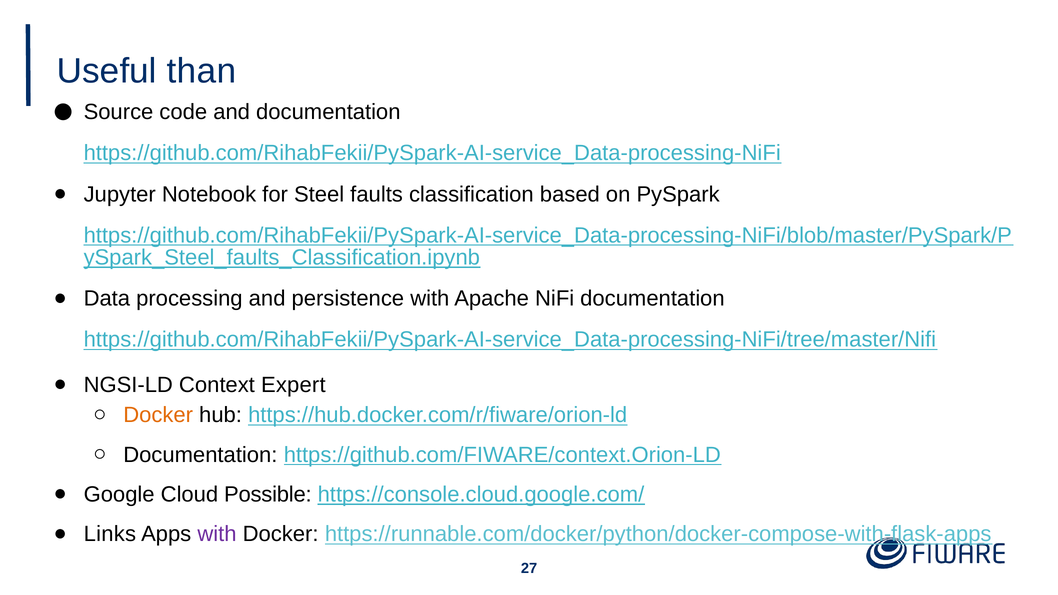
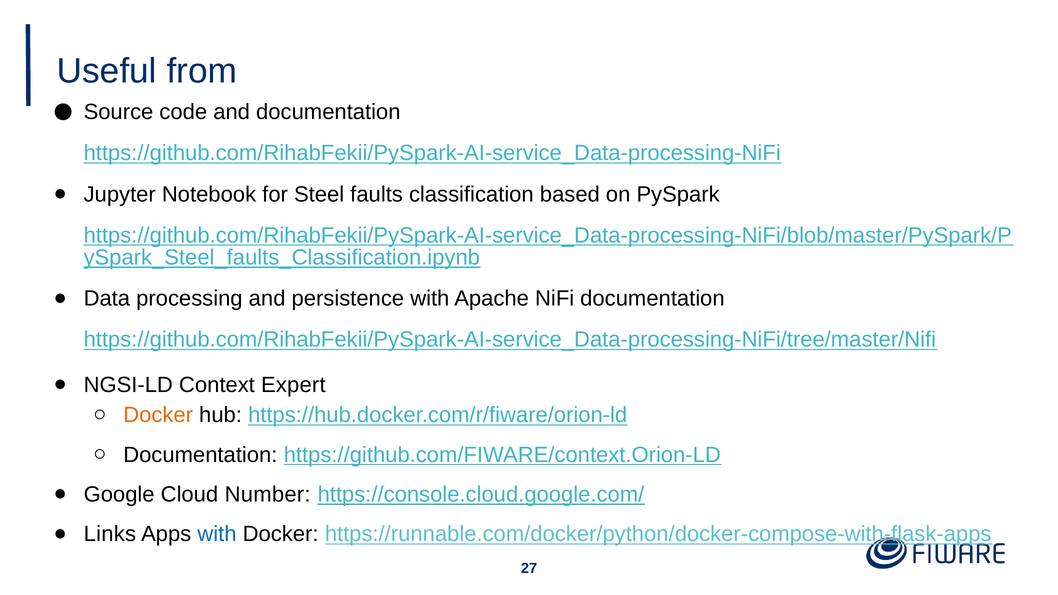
than: than -> from (202, 71)
Possible: Possible -> Number (268, 495)
with colour: purple -> blue (217, 534)
